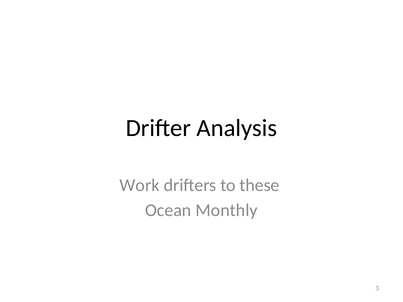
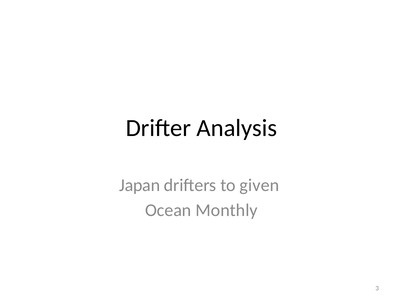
Work: Work -> Japan (140, 185)
these: these -> given (259, 185)
